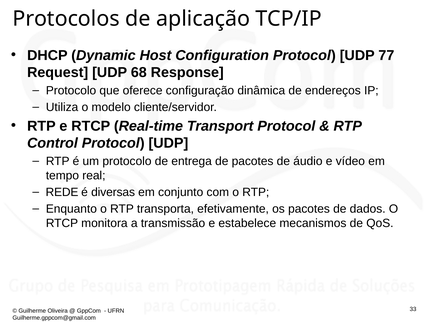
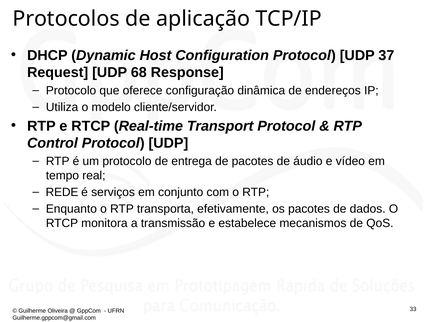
77: 77 -> 37 (386, 55)
diversas: diversas -> serviços (113, 192)
